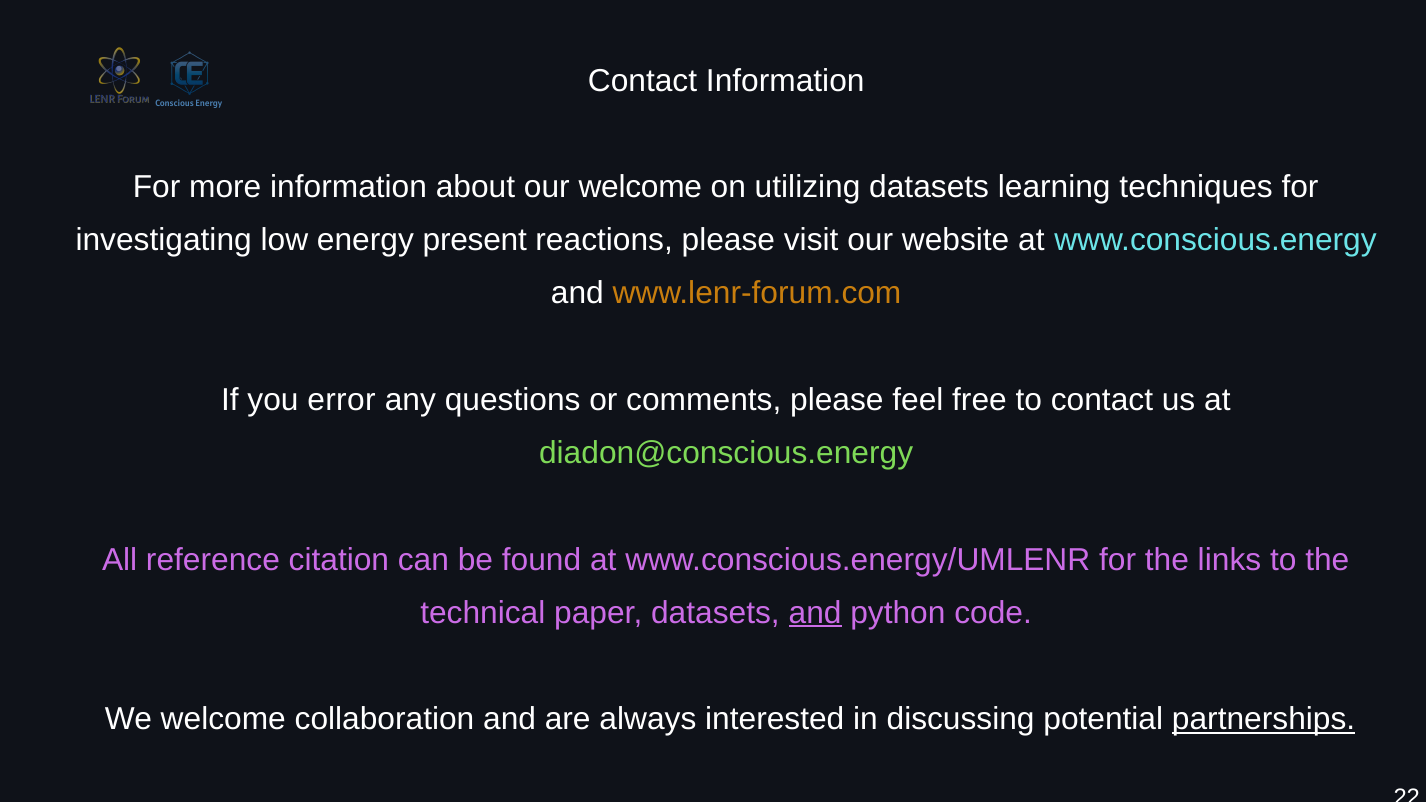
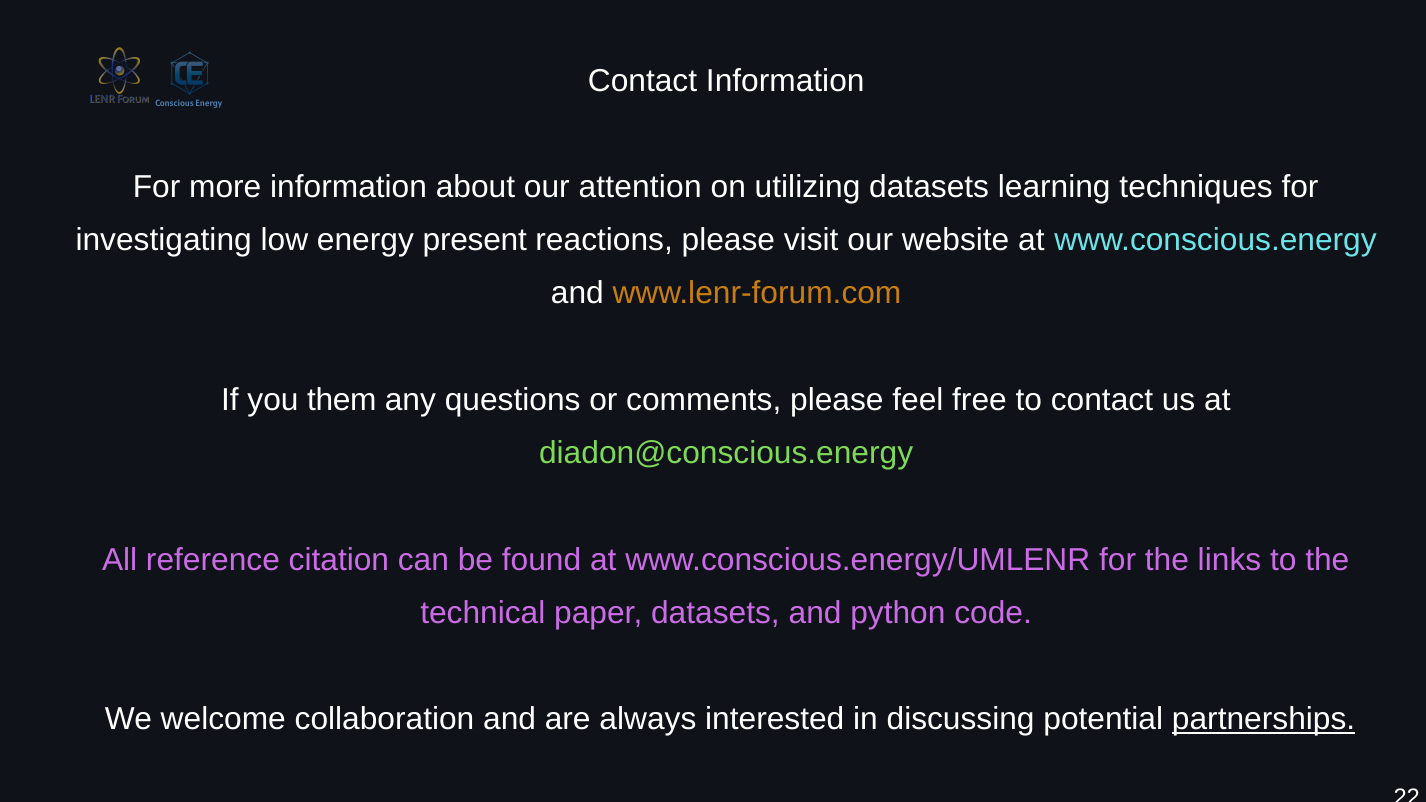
our welcome: welcome -> attention (640, 187)
error: error -> them (342, 400)
and underline: present -> none (815, 613)
